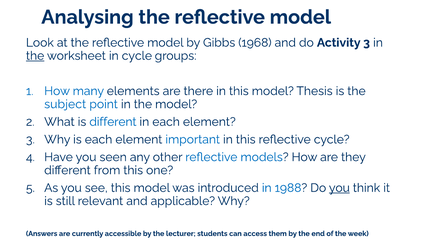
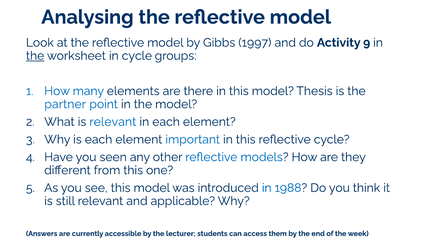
1968: 1968 -> 1997 (255, 43)
Activity 3: 3 -> 9 (367, 43)
subject: subject -> partner (65, 104)
is different: different -> relevant (113, 122)
you underline: present -> none (339, 188)
